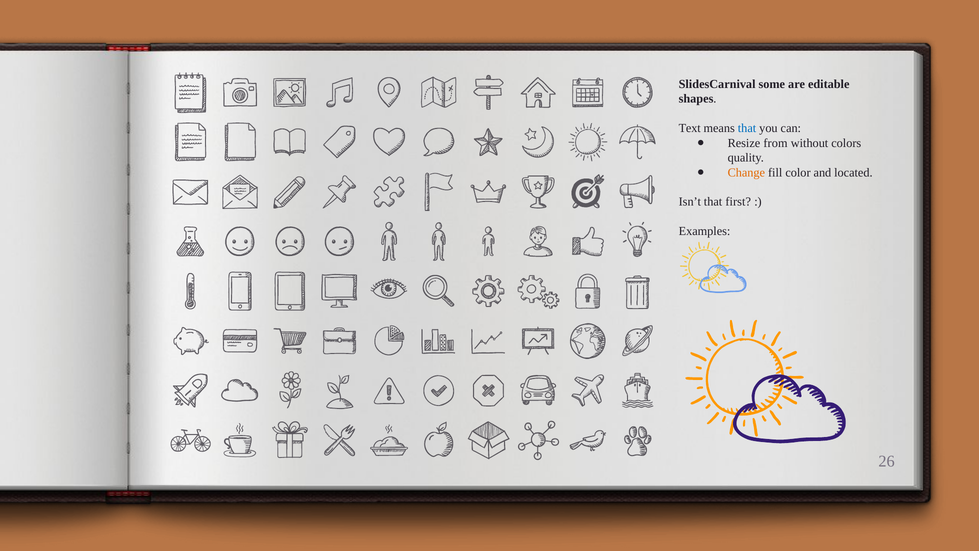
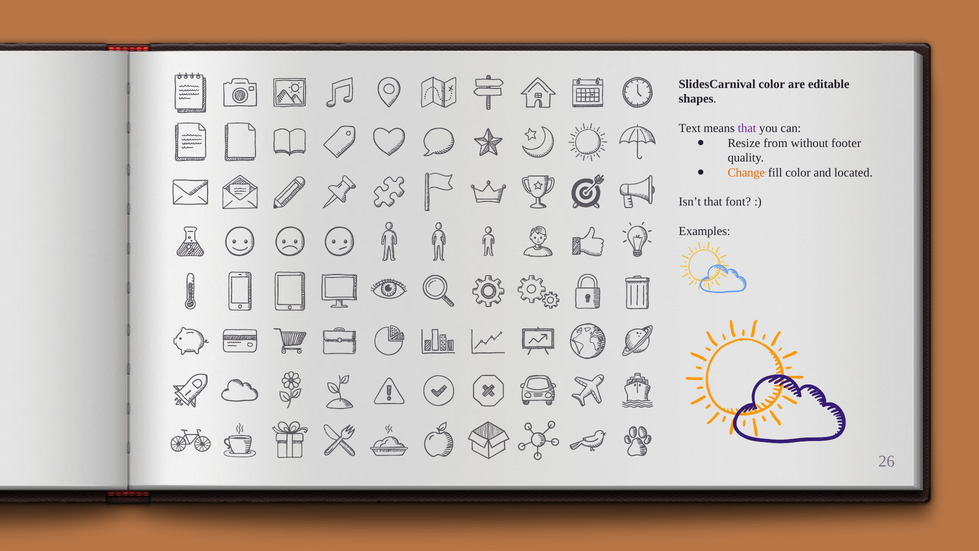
SlidesCarnival some: some -> color (772, 84)
that colour: blue -> purple (747, 128)
colors: colors -> footer (846, 143)
first: first -> font (738, 202)
